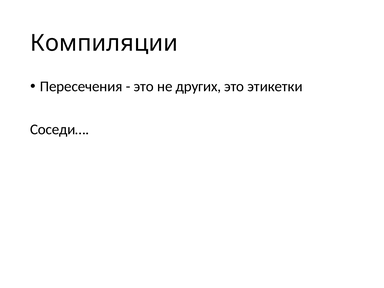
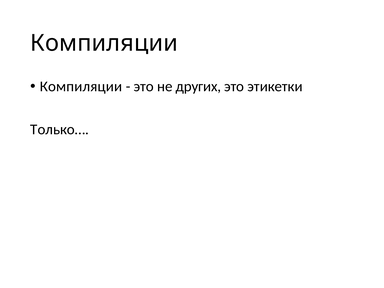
Пересечения: Пересечения -> Компиляции (81, 87)
Соседи…: Соседи… -> Только… (60, 130)
